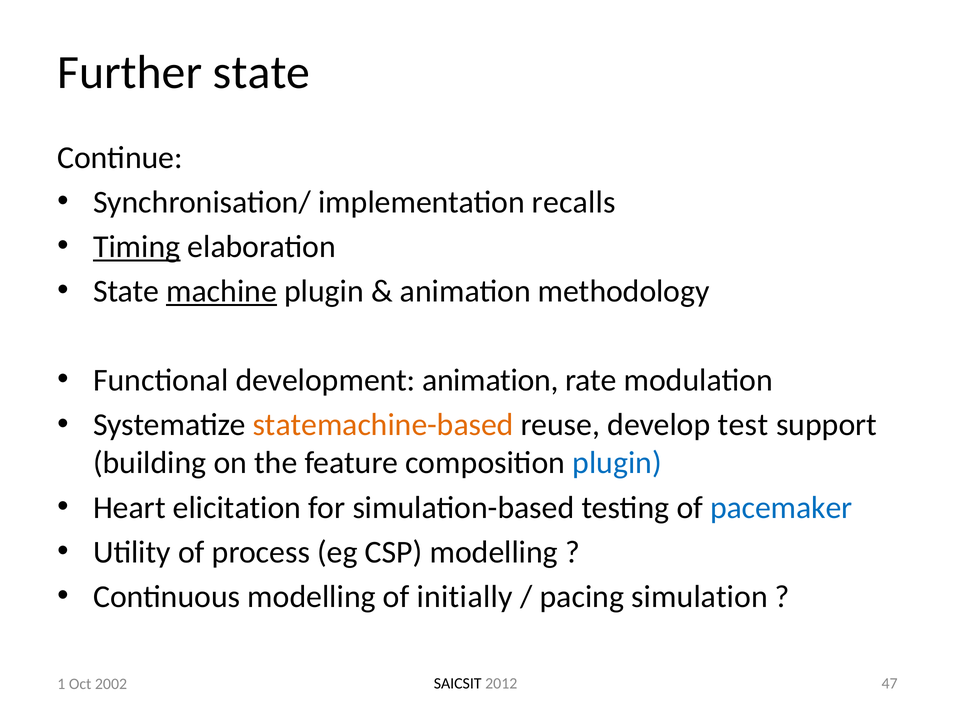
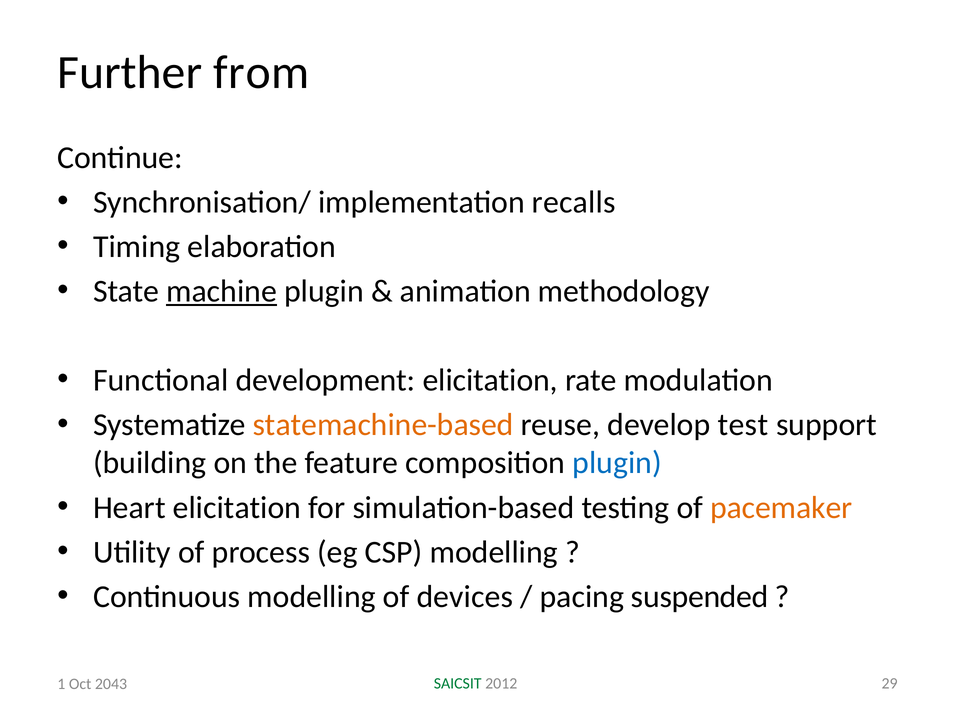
Further state: state -> from (261, 72)
Timing underline: present -> none (137, 247)
development animation: animation -> elicitation (490, 380)
pacemaker colour: blue -> orange (781, 508)
initially: initially -> devices (465, 597)
simulation: simulation -> suspended (700, 597)
SAICSIT colour: black -> green (458, 684)
47: 47 -> 29 (890, 684)
2002: 2002 -> 2043 (111, 684)
